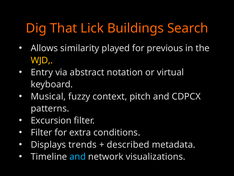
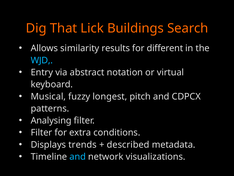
played: played -> results (116, 48)
previous: previous -> different (165, 48)
WJD colour: yellow -> light blue (42, 60)
context: context -> longest (110, 96)
Excursion: Excursion -> Analysing (51, 120)
